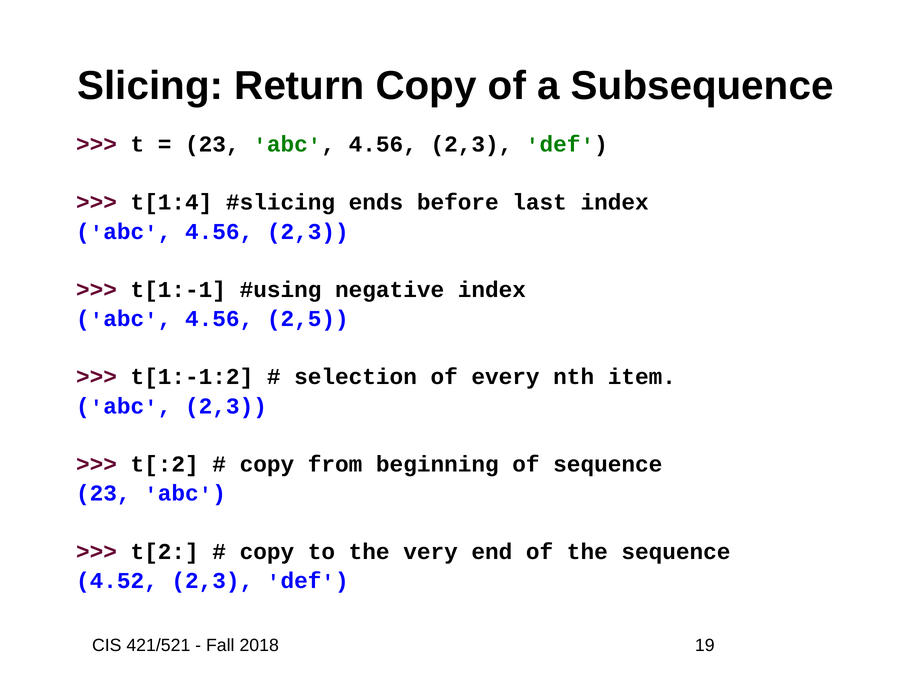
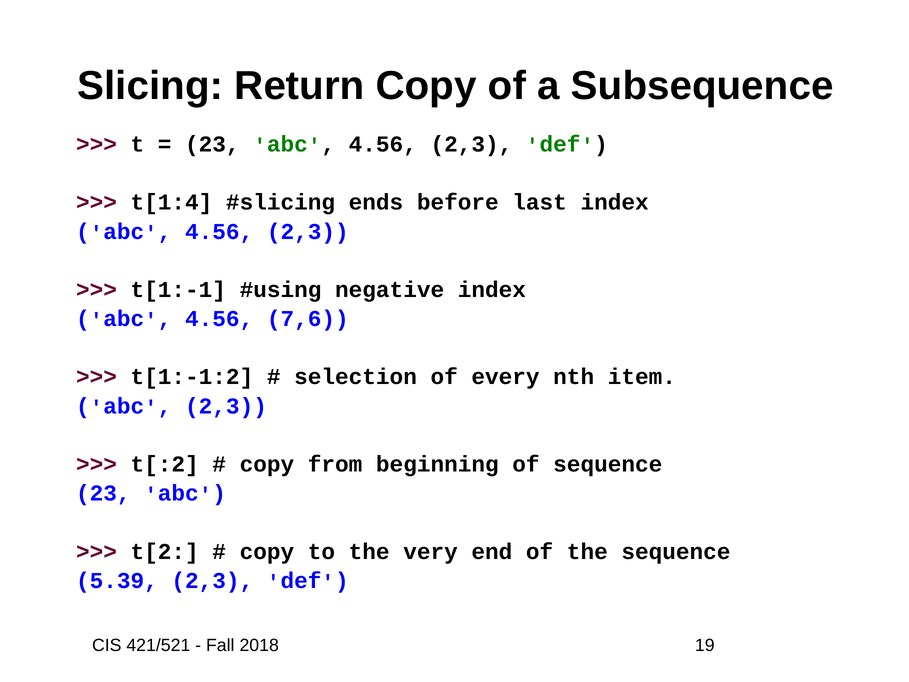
2,5: 2,5 -> 7,6 (308, 319)
4.52: 4.52 -> 5.39 (117, 580)
